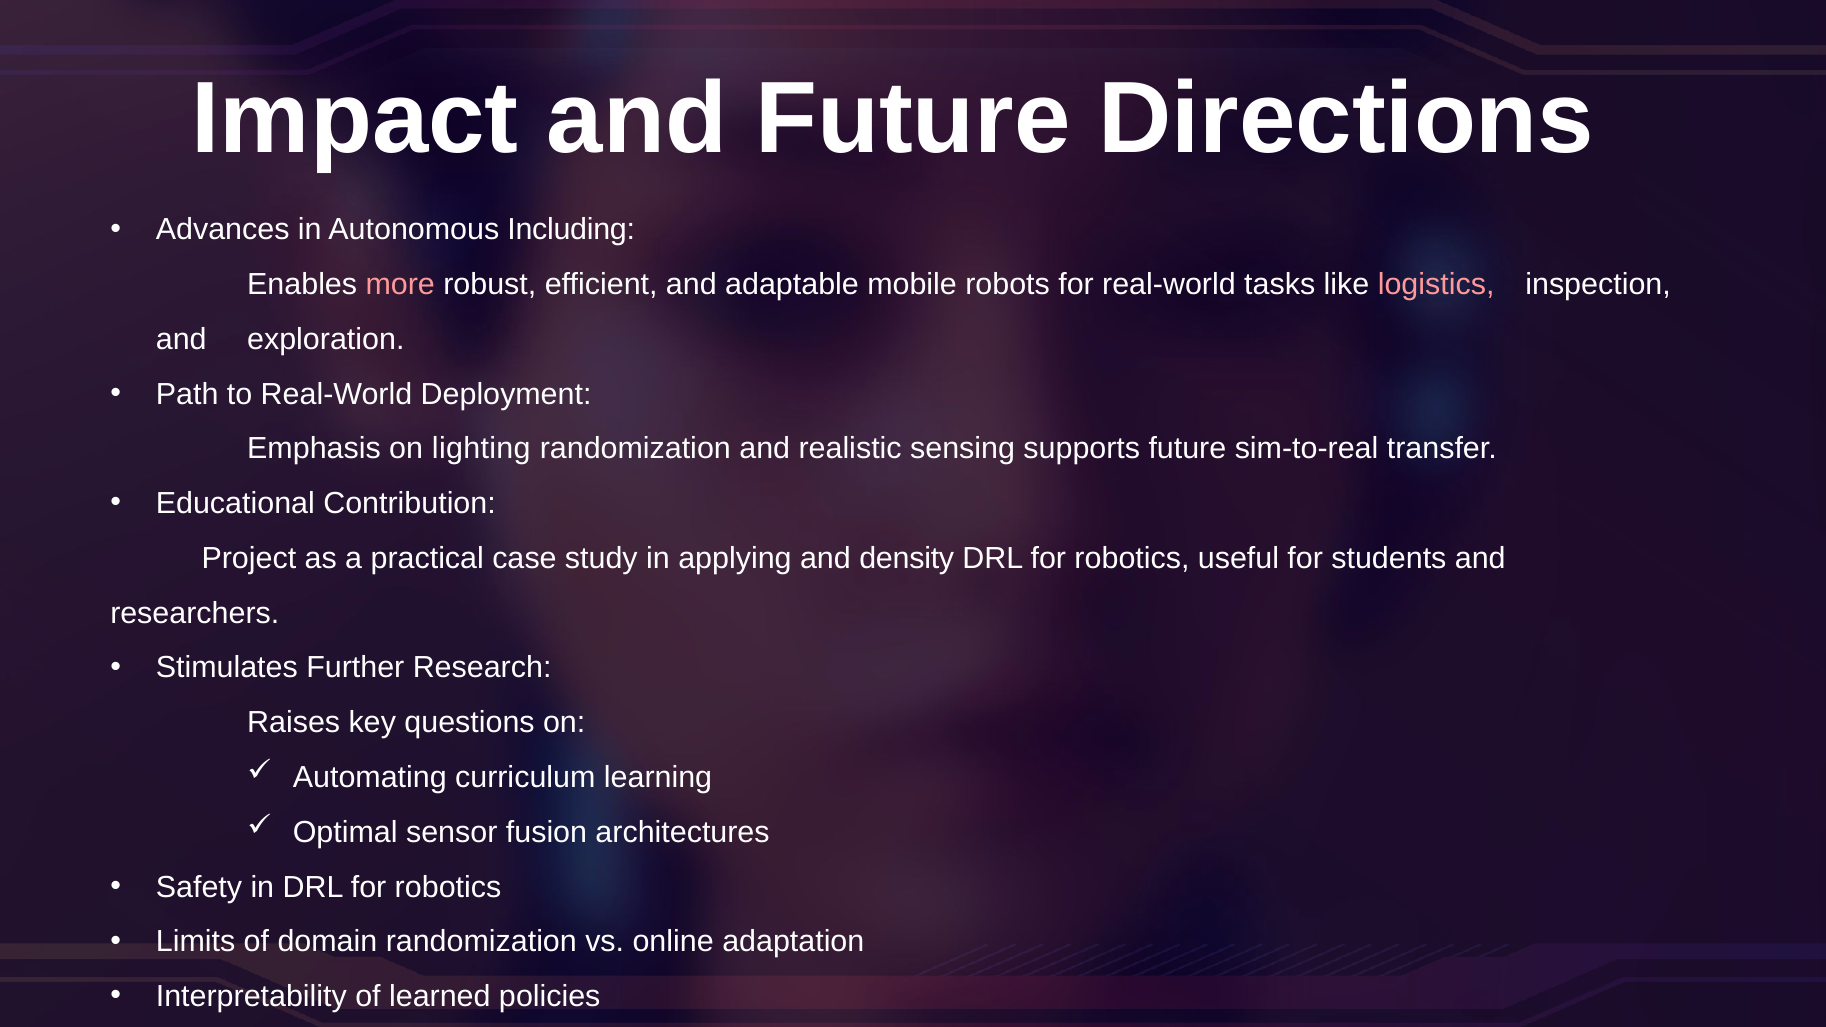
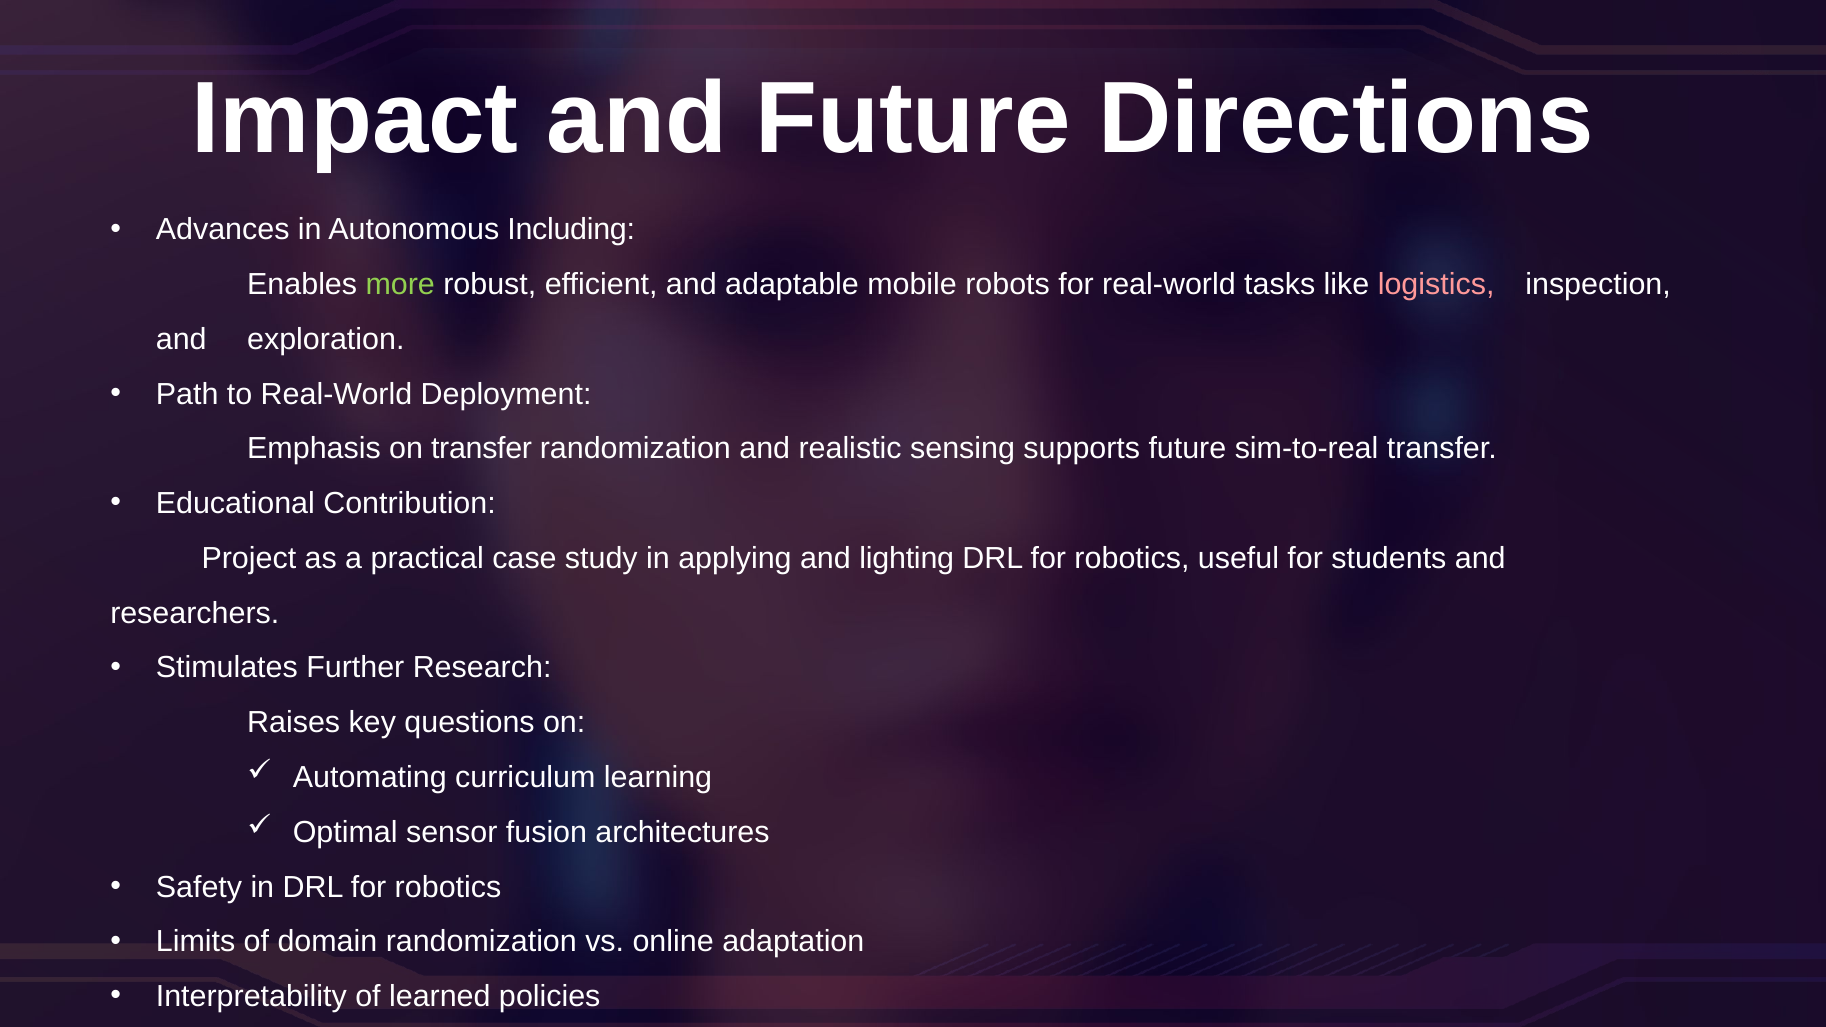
more colour: pink -> light green (400, 285)
on lighting: lighting -> transfer (482, 449)
density: density -> lighting (907, 558)
